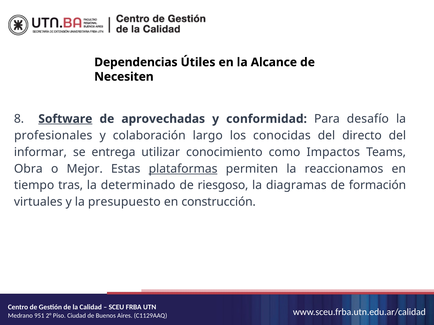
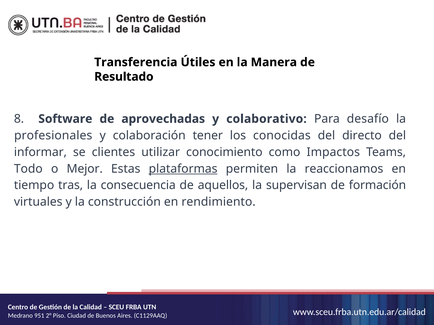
Dependencias: Dependencias -> Transferencia (136, 62)
Alcance: Alcance -> Manera (274, 62)
Necesiten: Necesiten -> Resultado (124, 77)
Software underline: present -> none (65, 119)
conformidad: conformidad -> colaborativo (266, 119)
largo: largo -> tener (208, 136)
entrega: entrega -> clientes (113, 152)
Obra: Obra -> Todo (28, 169)
determinado: determinado -> consecuencia (138, 186)
riesgoso: riesgoso -> aquellos (223, 186)
diagramas: diagramas -> supervisan (296, 186)
presupuesto: presupuesto -> construcción (124, 202)
construcción: construcción -> rendimiento (219, 202)
